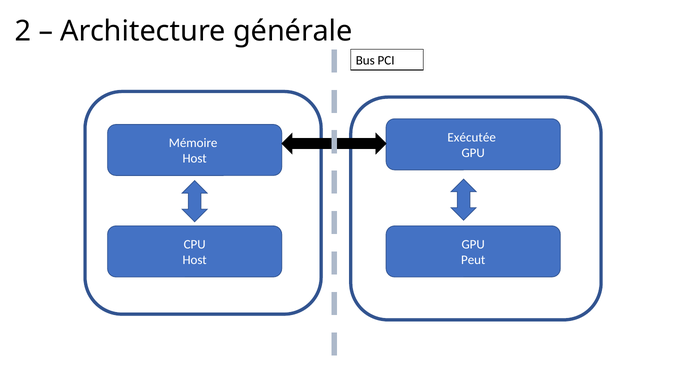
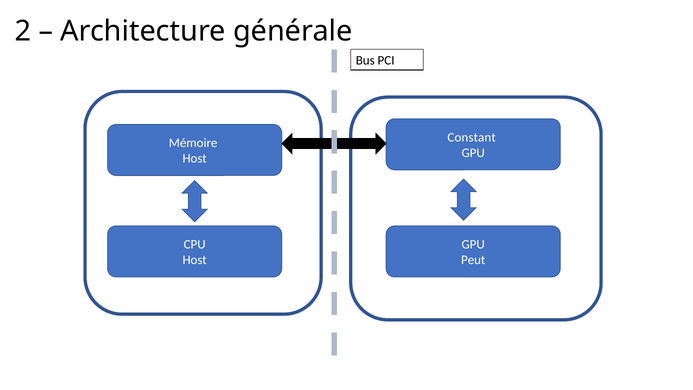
Exécutée: Exécutée -> Constant (472, 137)
